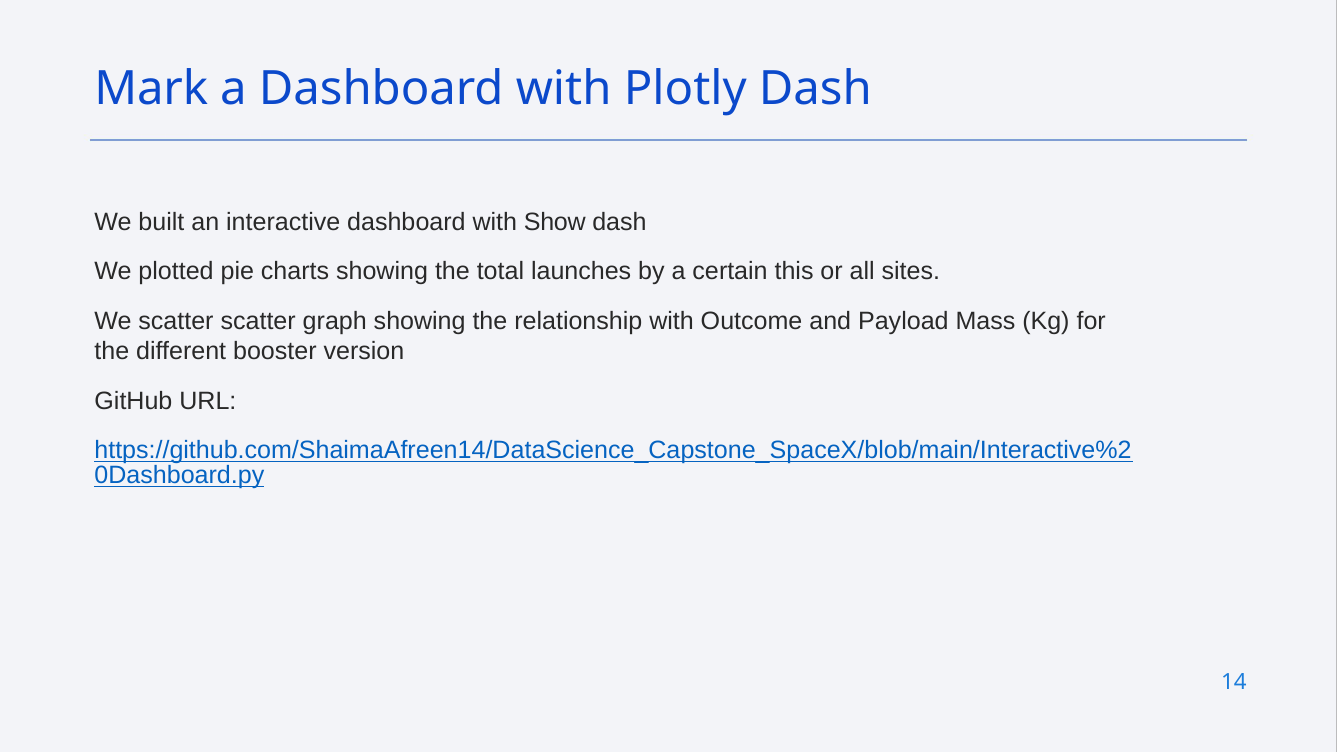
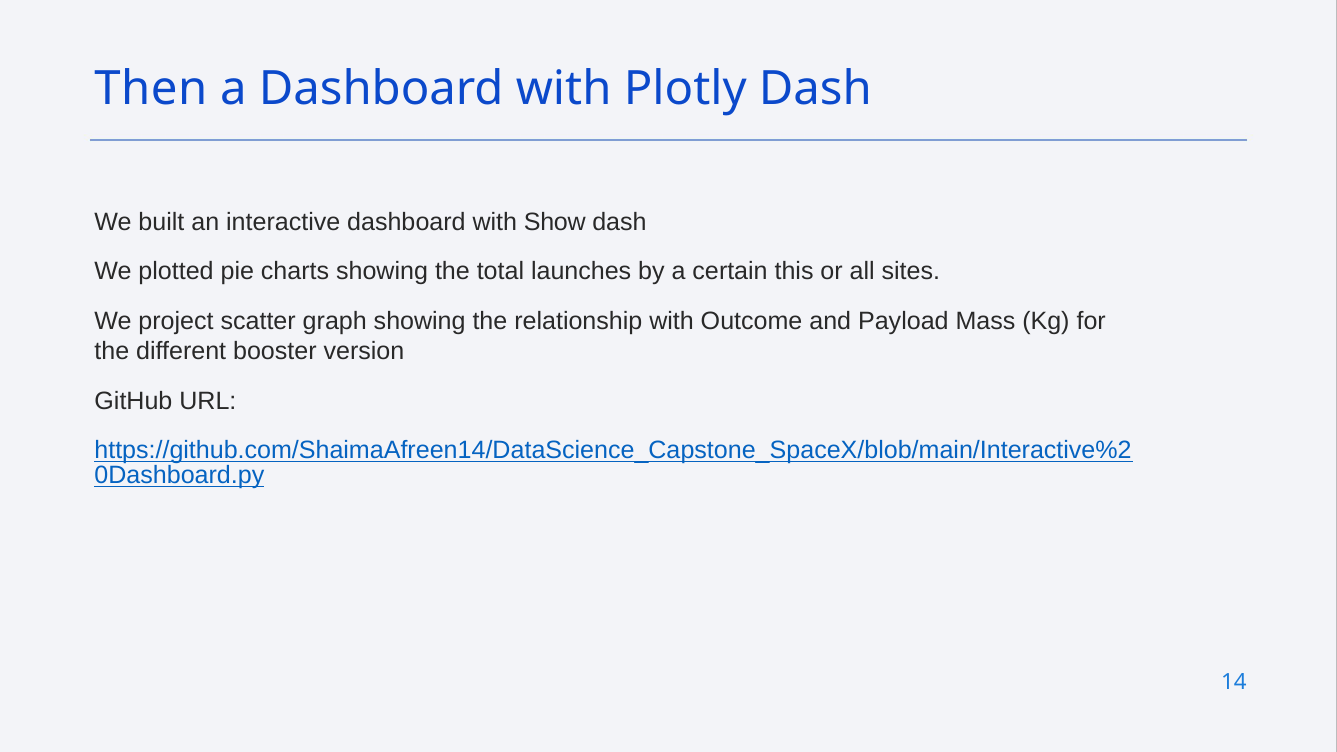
Mark: Mark -> Then (151, 89)
We scatter: scatter -> project (176, 321)
